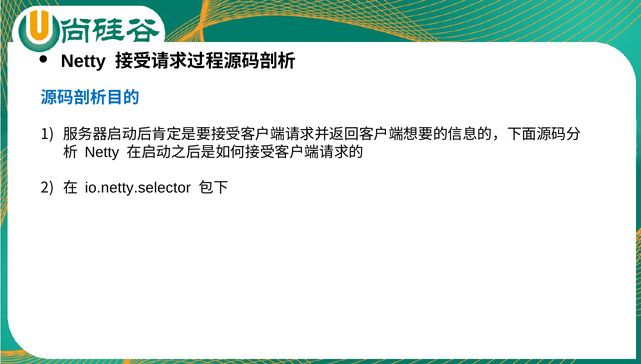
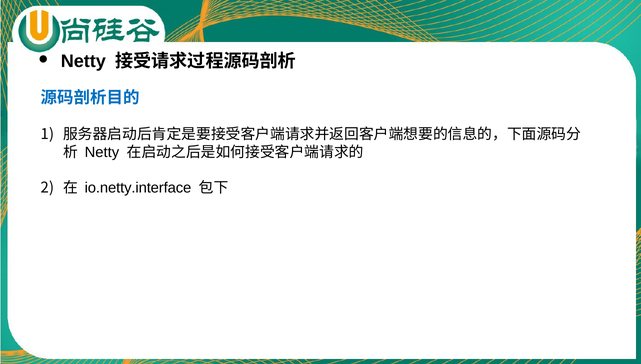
io.netty.selector: io.netty.selector -> io.netty.interface (138, 188)
